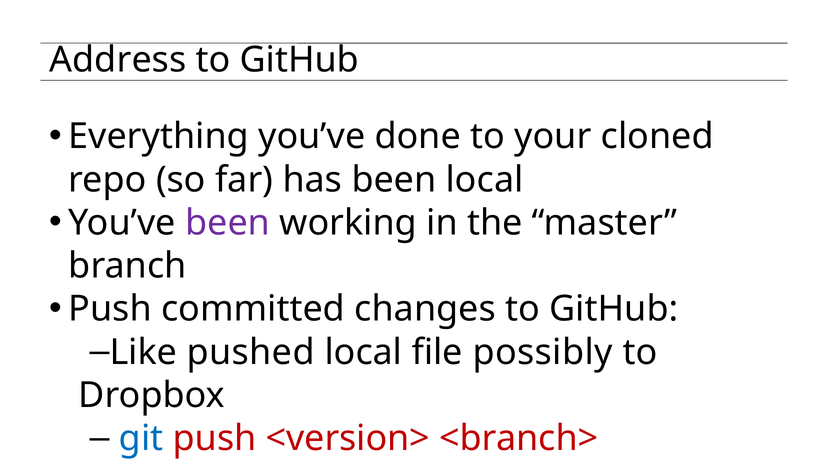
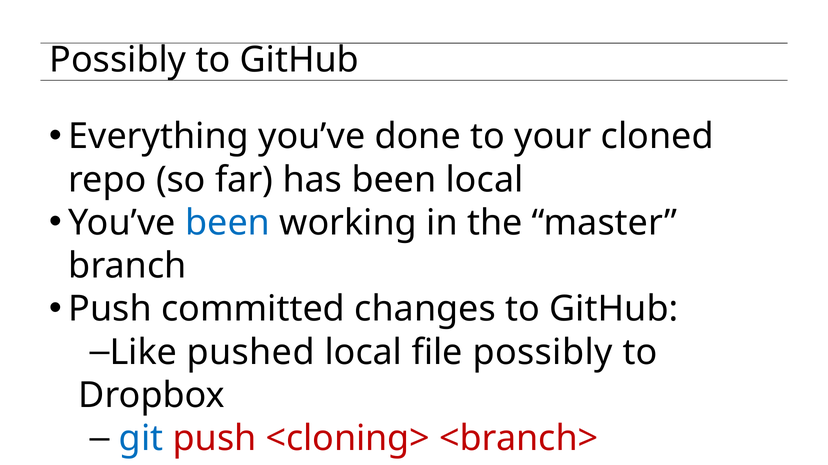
Address: Address -> Possibly (118, 60)
been colour: purple -> blue (228, 223)
<version>: <version> -> <cloning> (348, 438)
